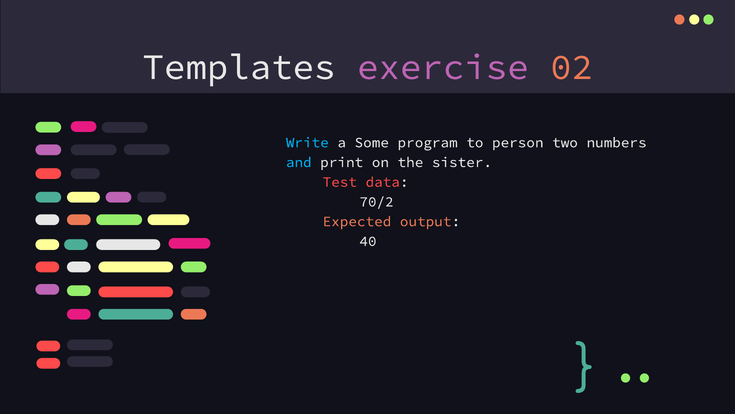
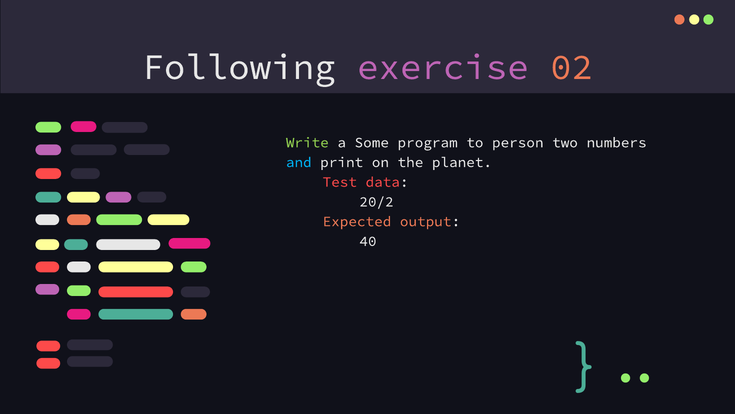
Templates: Templates -> Following (239, 67)
Write colour: light blue -> light green (307, 142)
sister: sister -> planet (462, 162)
70/2: 70/2 -> 20/2 (377, 201)
